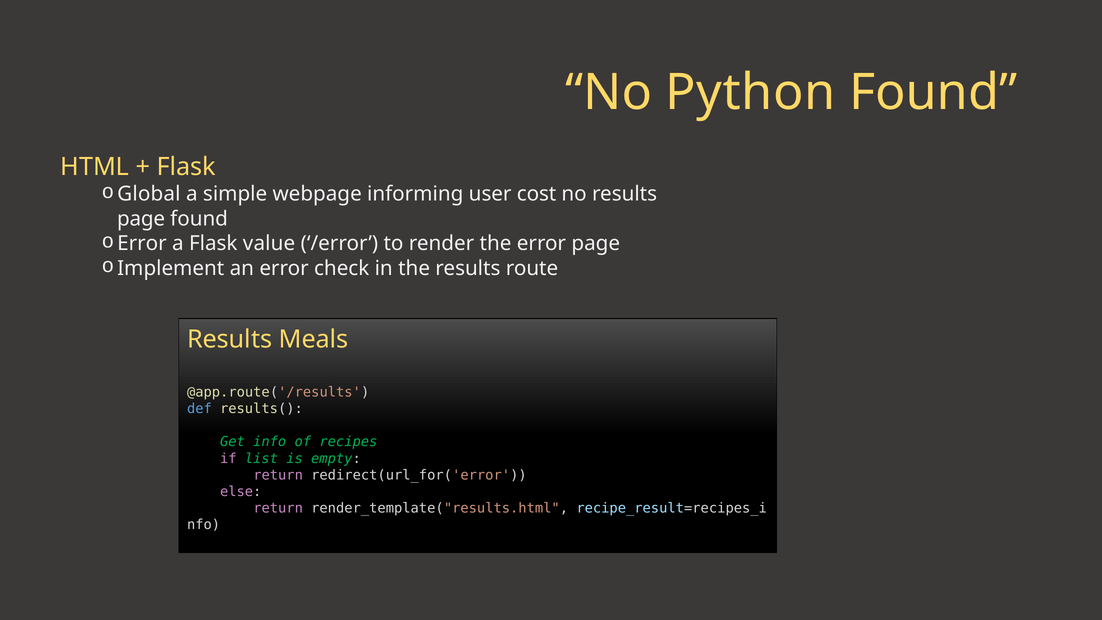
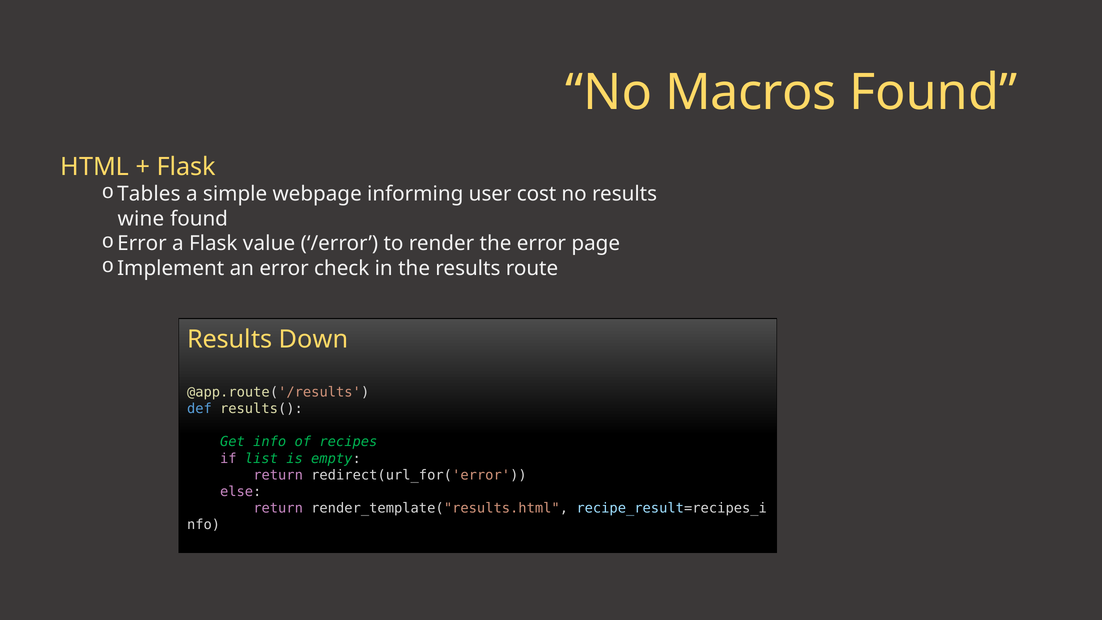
Python: Python -> Macros (751, 93)
Global: Global -> Tables (149, 194)
page: page -> wine (141, 219)
Meals: Meals -> Down (313, 339)
